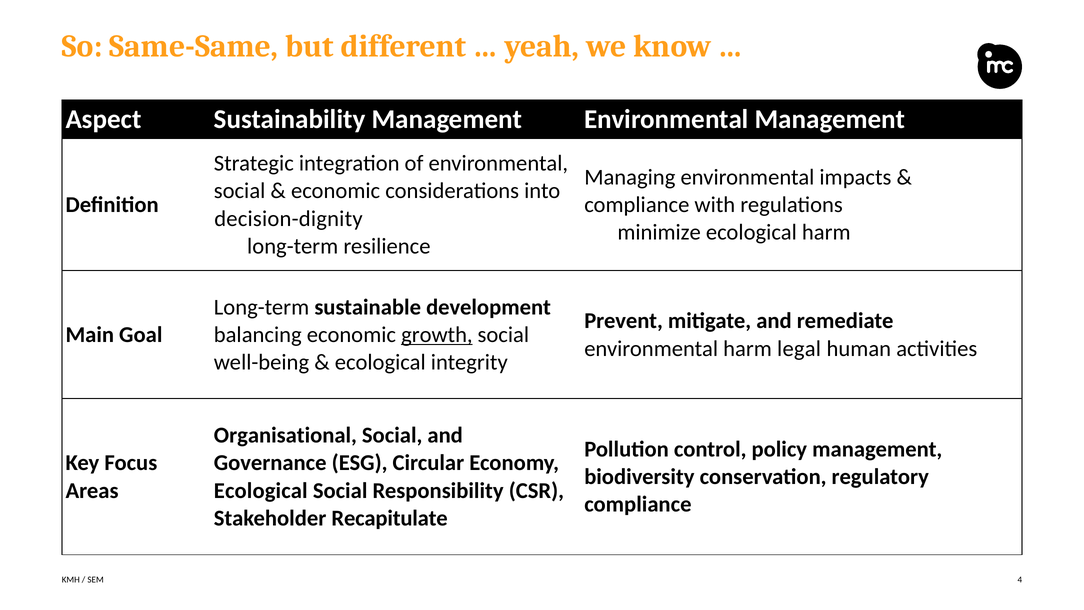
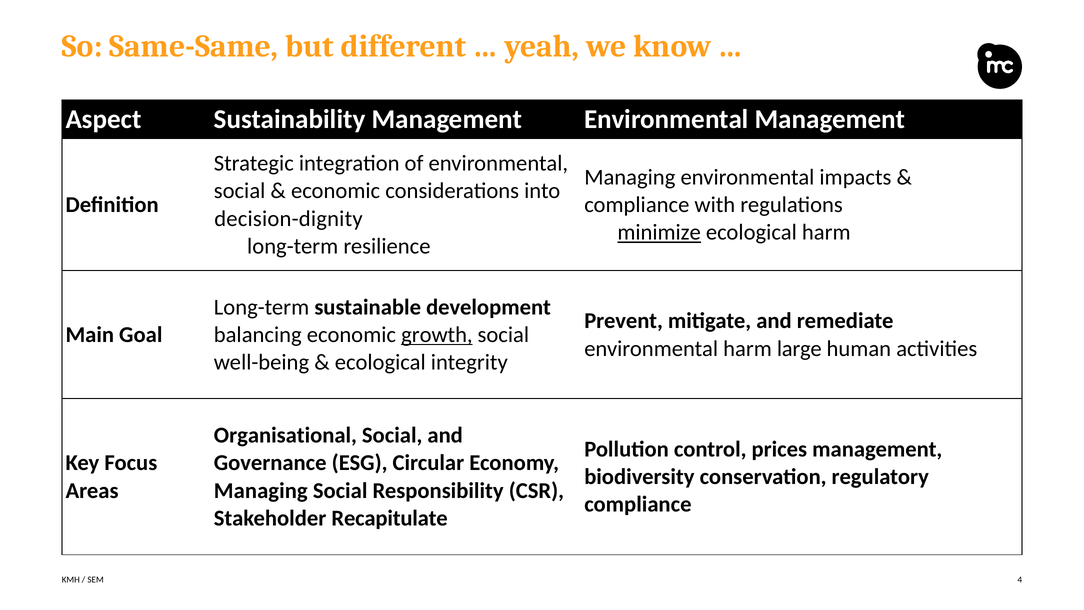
minimize underline: none -> present (659, 232)
legal: legal -> large (799, 348)
policy: policy -> prices (779, 449)
Ecological: Ecological -> Managing (261, 490)
